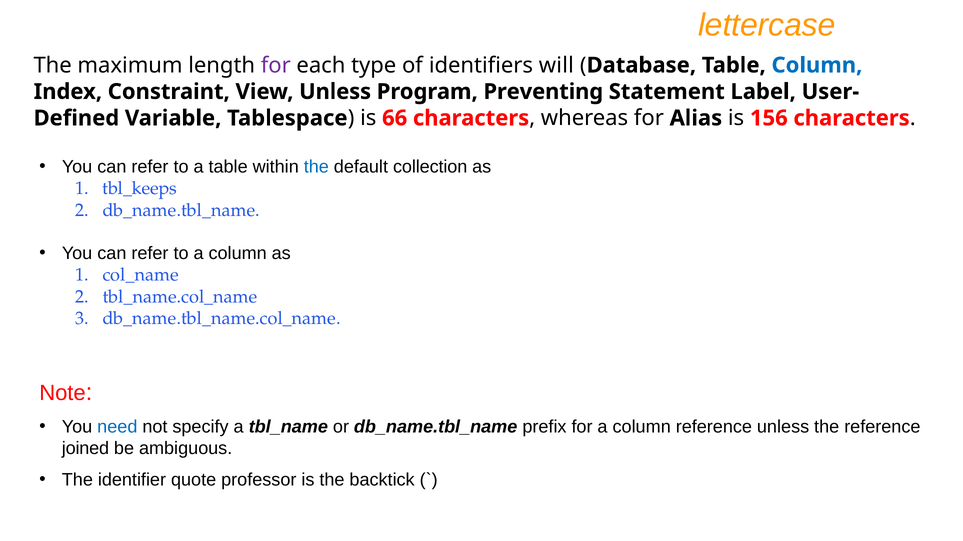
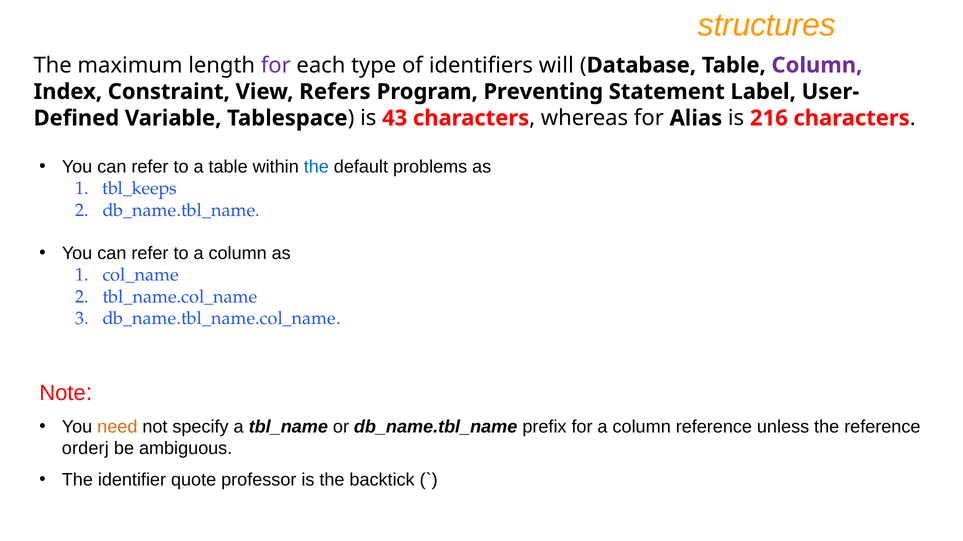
lettercase: lettercase -> structures (767, 25)
Column colour: blue -> purple (817, 65)
View Unless: Unless -> Refers (335, 92)
66: 66 -> 43 (395, 118)
156: 156 -> 216 (769, 118)
collection: collection -> problems (430, 167)
need colour: blue -> orange (117, 427)
joined: joined -> orderj (85, 449)
